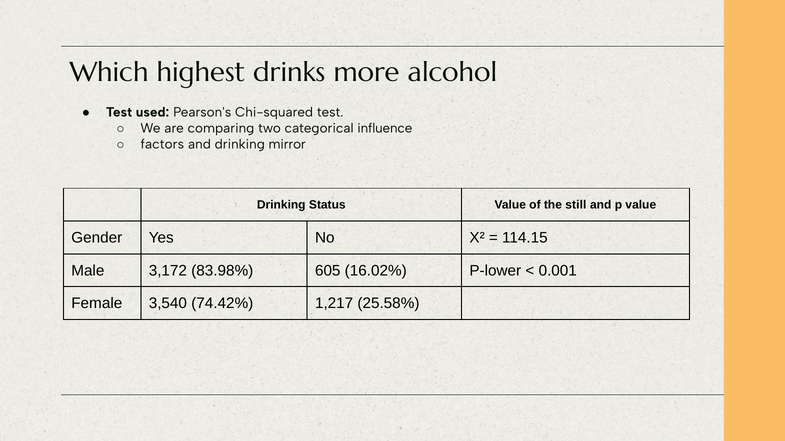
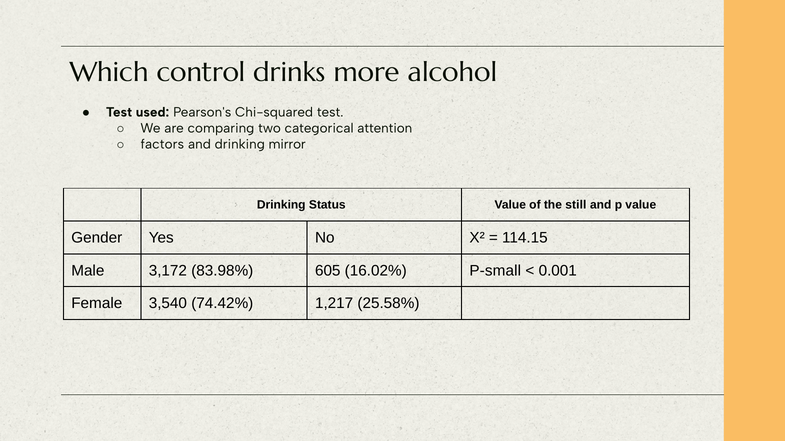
highest: highest -> control (201, 73)
influence: influence -> attention (385, 128)
P-lower: P-lower -> P-small (495, 271)
